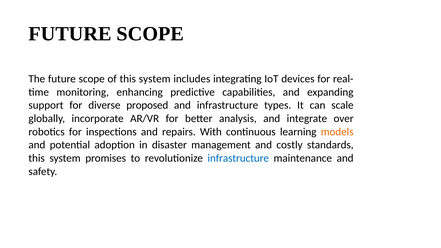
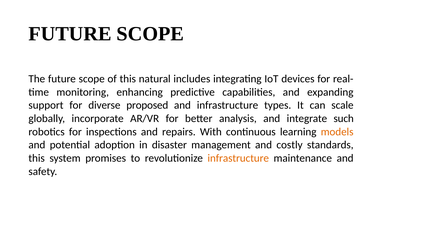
of this system: system -> natural (155, 79)
over: over -> such (344, 119)
infrastructure colour: blue -> orange (238, 158)
